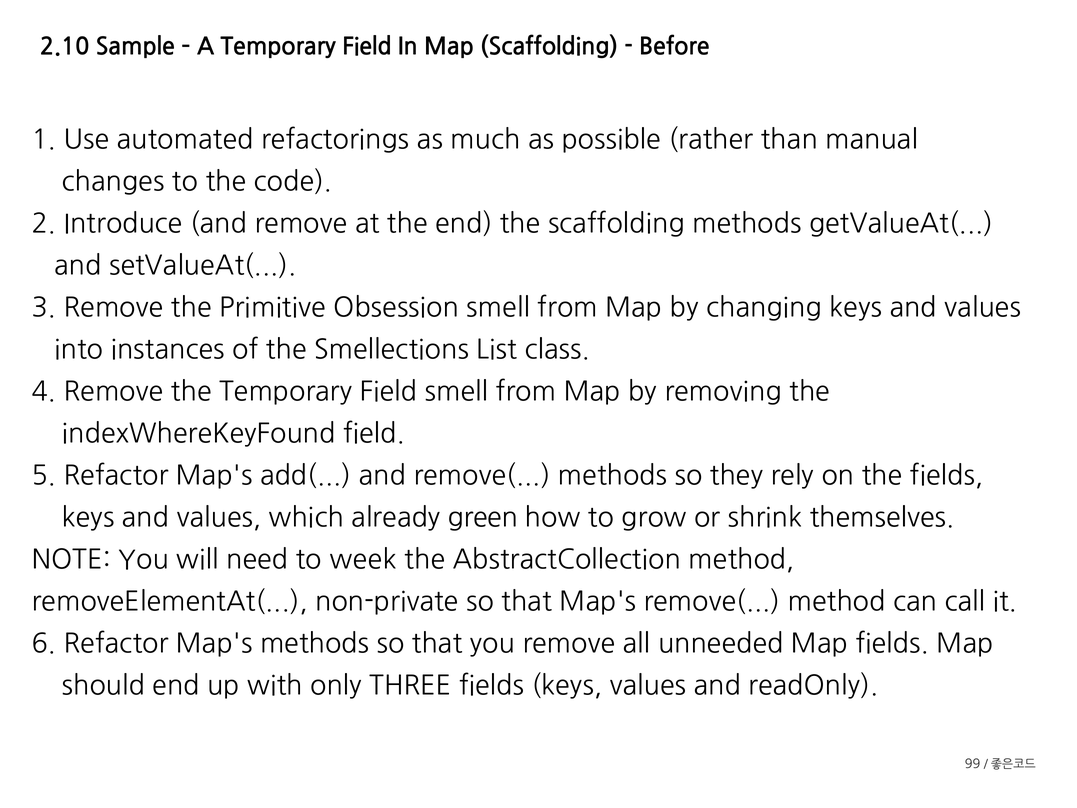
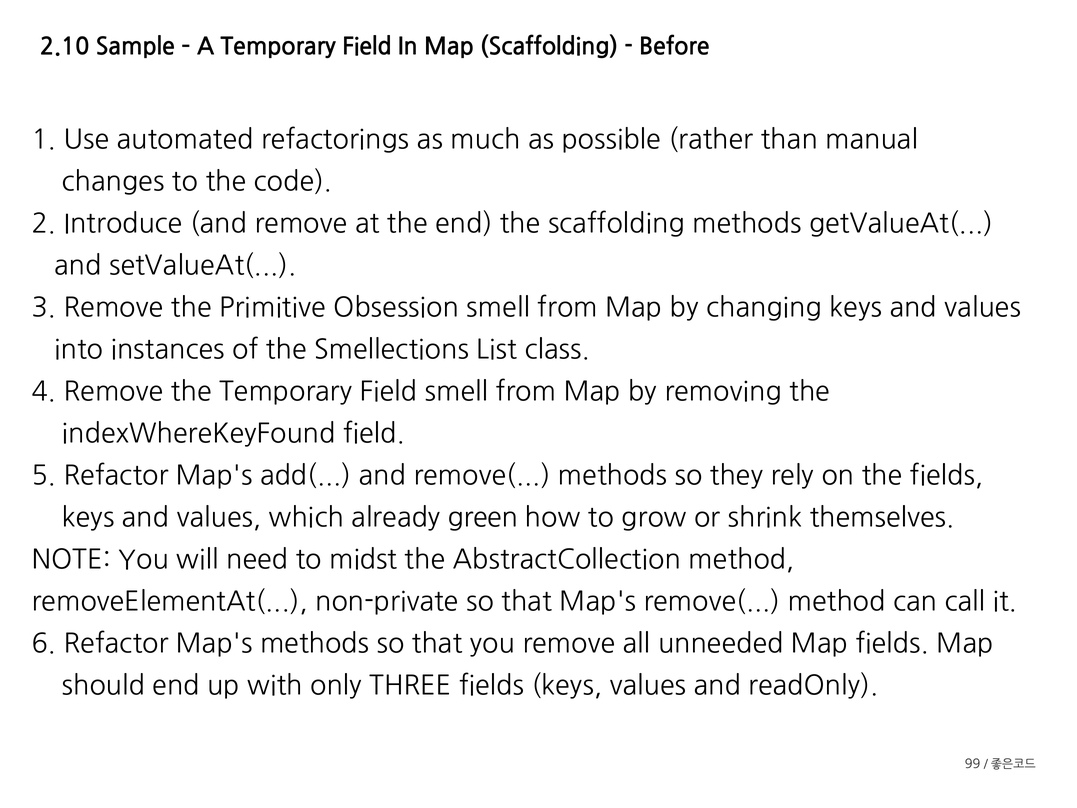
week: week -> midst (363, 560)
